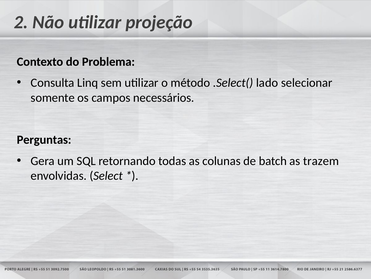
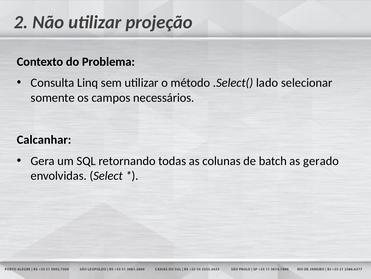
Perguntas: Perguntas -> Calcanhar (44, 139)
trazem: trazem -> gerado (321, 161)
